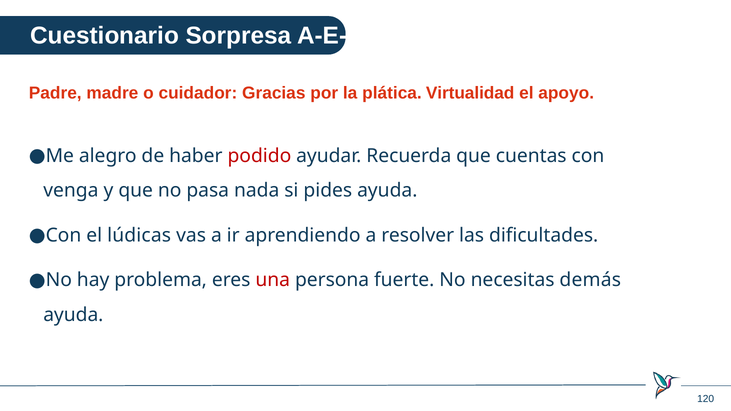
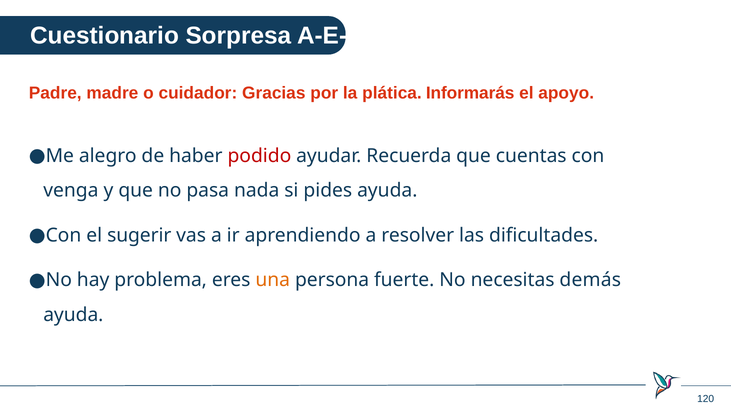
Virtualidad: Virtualidad -> Informarás (470, 93)
lúdicas: lúdicas -> sugerir (139, 235)
una colour: red -> orange (273, 280)
